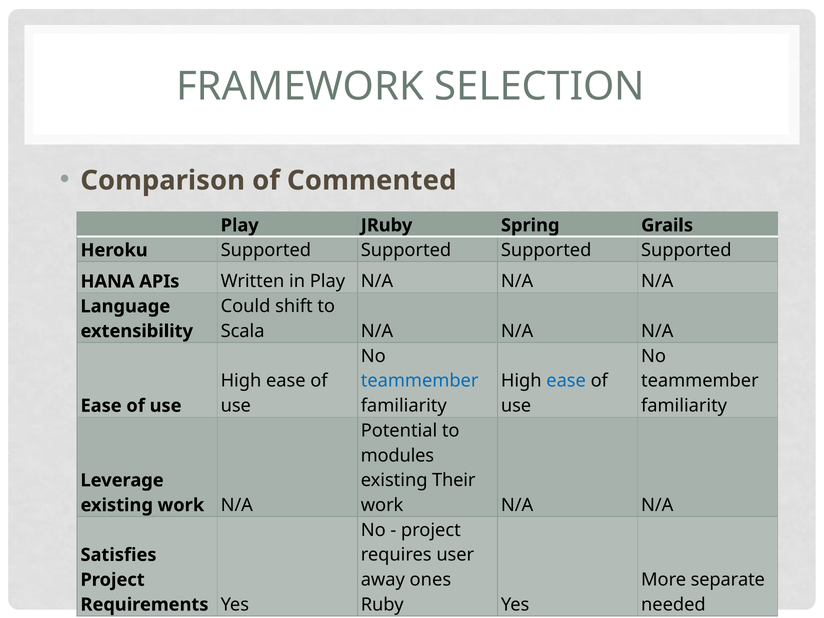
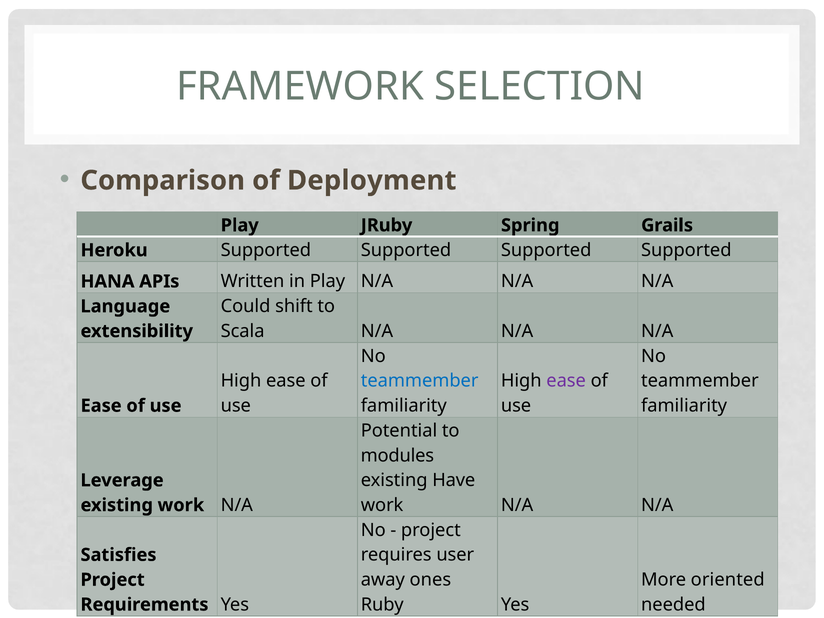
Commented: Commented -> Deployment (372, 180)
ease colour: blue -> purple (566, 381)
Their: Their -> Have (454, 480)
separate: separate -> oriented (728, 580)
